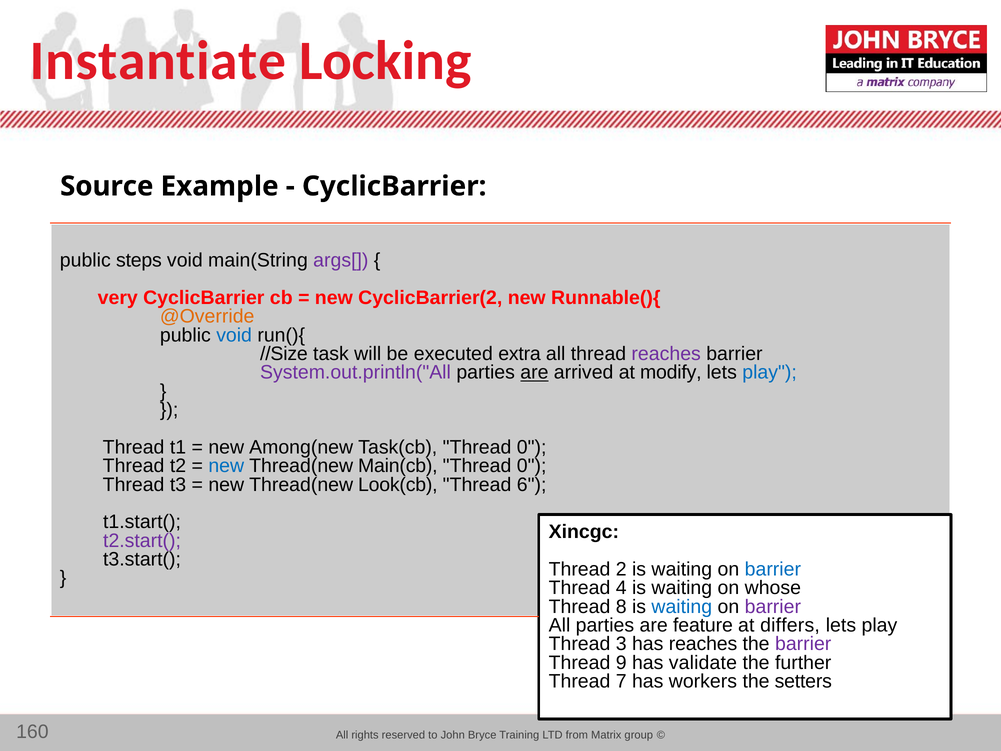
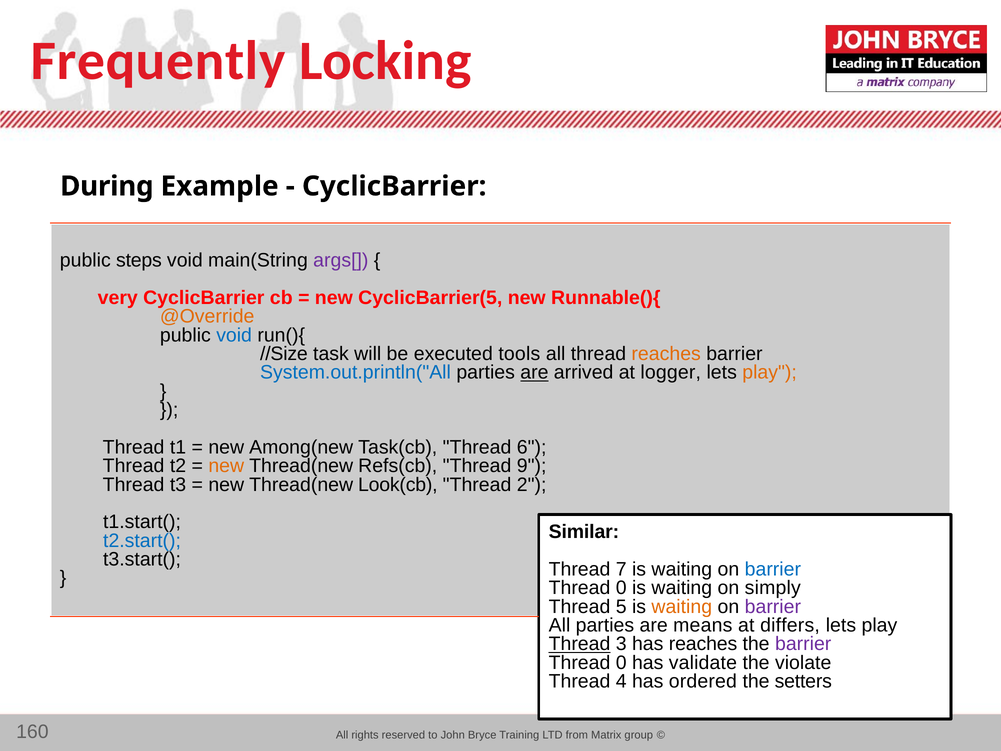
Instantiate: Instantiate -> Frequently (158, 61)
Source: Source -> During (107, 186)
CyclicBarrier(2: CyclicBarrier(2 -> CyclicBarrier(5 (430, 298)
extra: extra -> tools (519, 354)
reaches colour: purple -> orange (666, 354)
System.out.println("All colour: purple -> blue (355, 372)
modify: modify -> logger (671, 372)
play colour: blue -> orange (770, 372)
Task(cb Thread 0: 0 -> 6 (532, 447)
new colour: blue -> orange (226, 466)
Main(cb: Main(cb -> Refs(cb (398, 466)
0: 0 -> 9 (532, 466)
6: 6 -> 2 (532, 484)
Xincgc: Xincgc -> Similar (584, 532)
t2.start( colour: purple -> blue (142, 540)
2: 2 -> 7 (621, 569)
4: 4 -> 0 (621, 588)
whose: whose -> simply (773, 588)
8: 8 -> 5 (621, 606)
waiting colour: blue -> orange (682, 606)
feature: feature -> means (703, 625)
Thread underline: none -> present (580, 644)
9: 9 -> 0 (621, 662)
further: further -> violate (803, 662)
7: 7 -> 4 (621, 681)
workers: workers -> ordered (703, 681)
